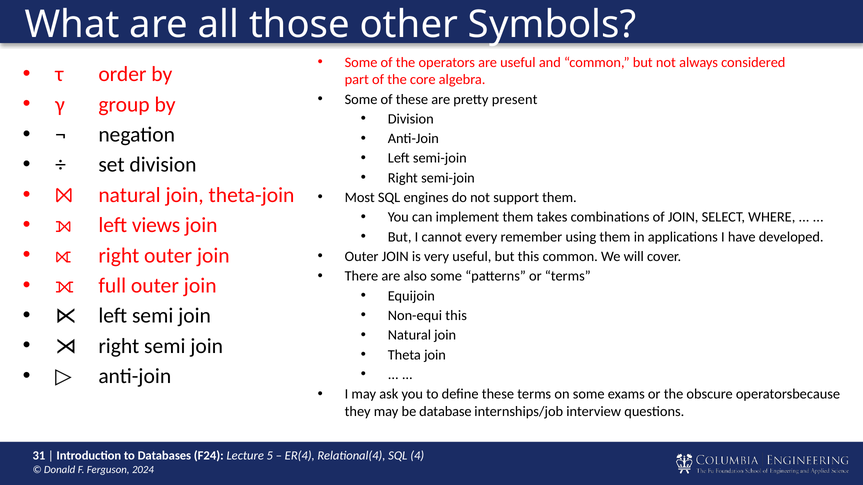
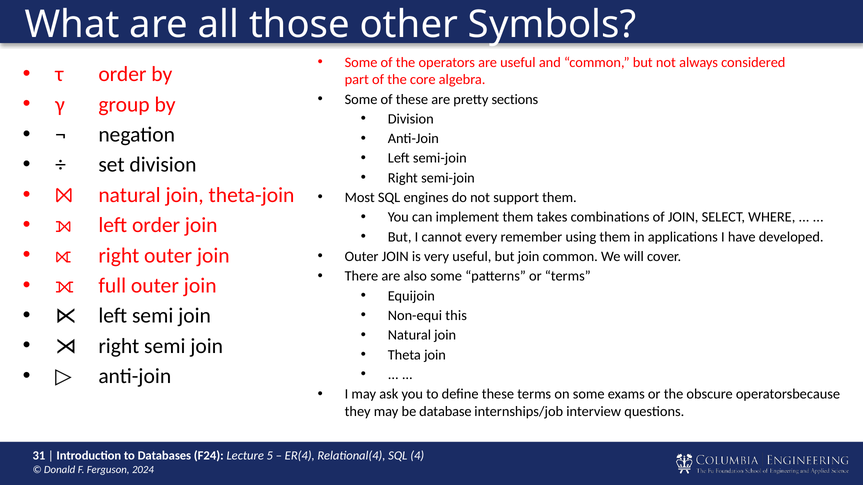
present: present -> sections (515, 99)
left views: views -> order (156, 225)
but this: this -> join (529, 257)
